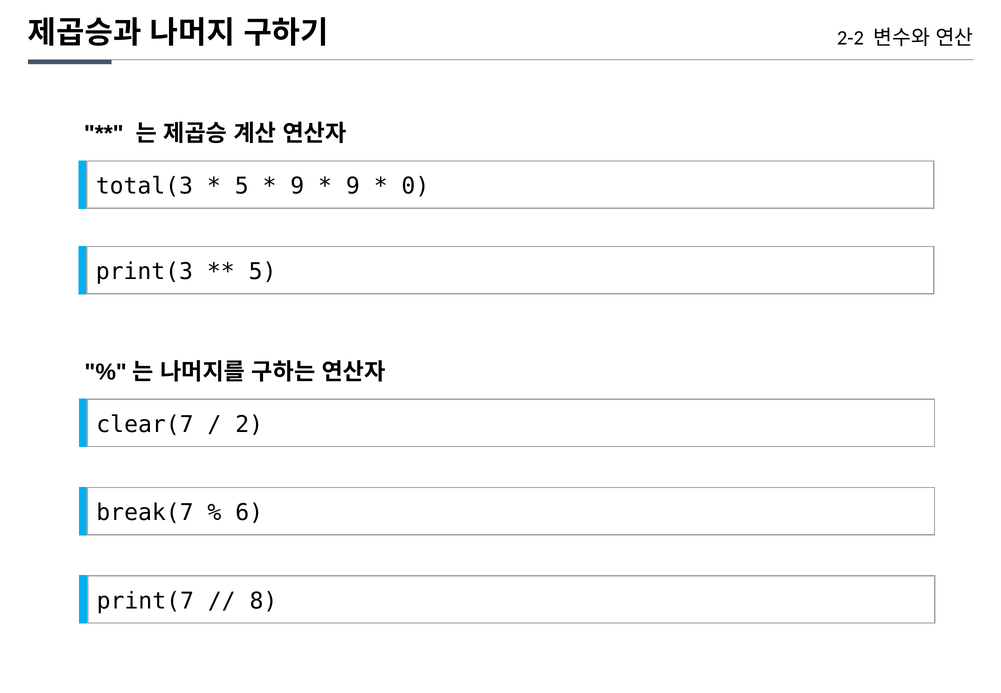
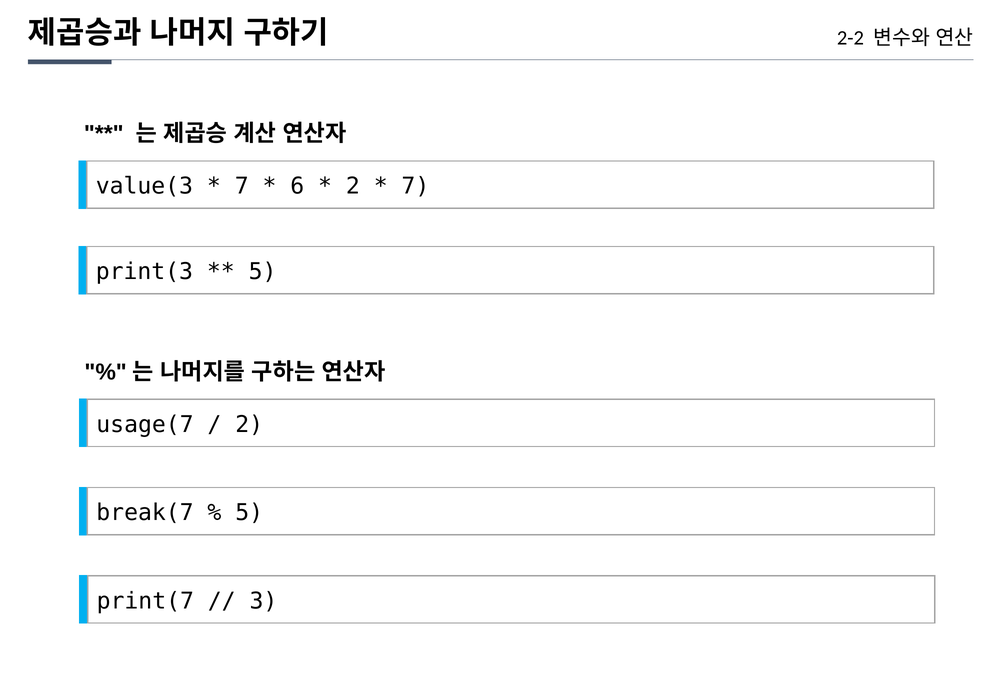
total(3: total(3 -> value(3 (144, 186)
5: 5 -> 7 (242, 186)
9: 9 -> 6 (297, 186)
9: 9 -> 2 (353, 186)
0: 0 -> 7 (415, 186)
clear(7: clear(7 -> usage(7 (145, 424)
6: 6 -> 5 (249, 513)
8: 8 -> 3 (263, 601)
